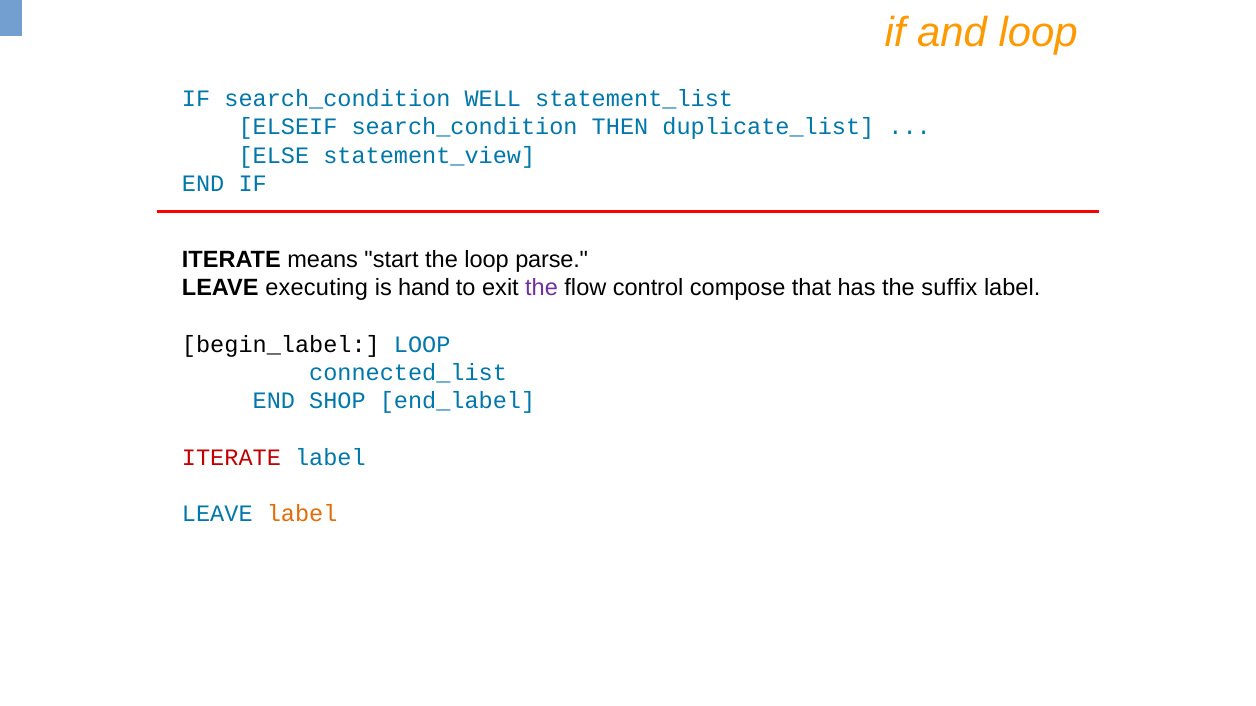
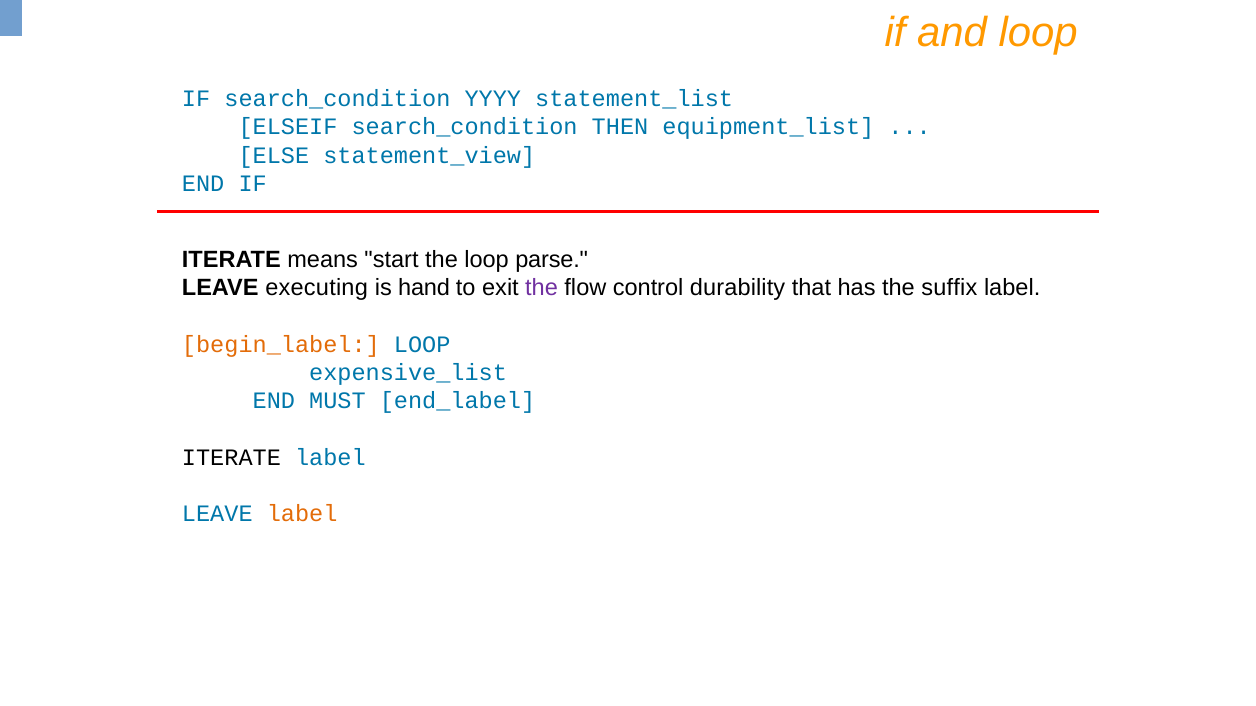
WELL: WELL -> YYYY (493, 99)
duplicate_list: duplicate_list -> equipment_list (768, 127)
compose: compose -> durability (738, 288)
begin_label colour: black -> orange (281, 345)
connected_list: connected_list -> expensive_list (408, 373)
SHOP: SHOP -> MUST (337, 401)
ITERATE colour: red -> black (231, 458)
